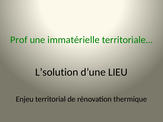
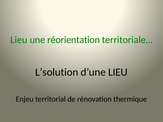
Prof: Prof -> Lieu (19, 40)
immatérielle: immatérielle -> réorientation (74, 40)
